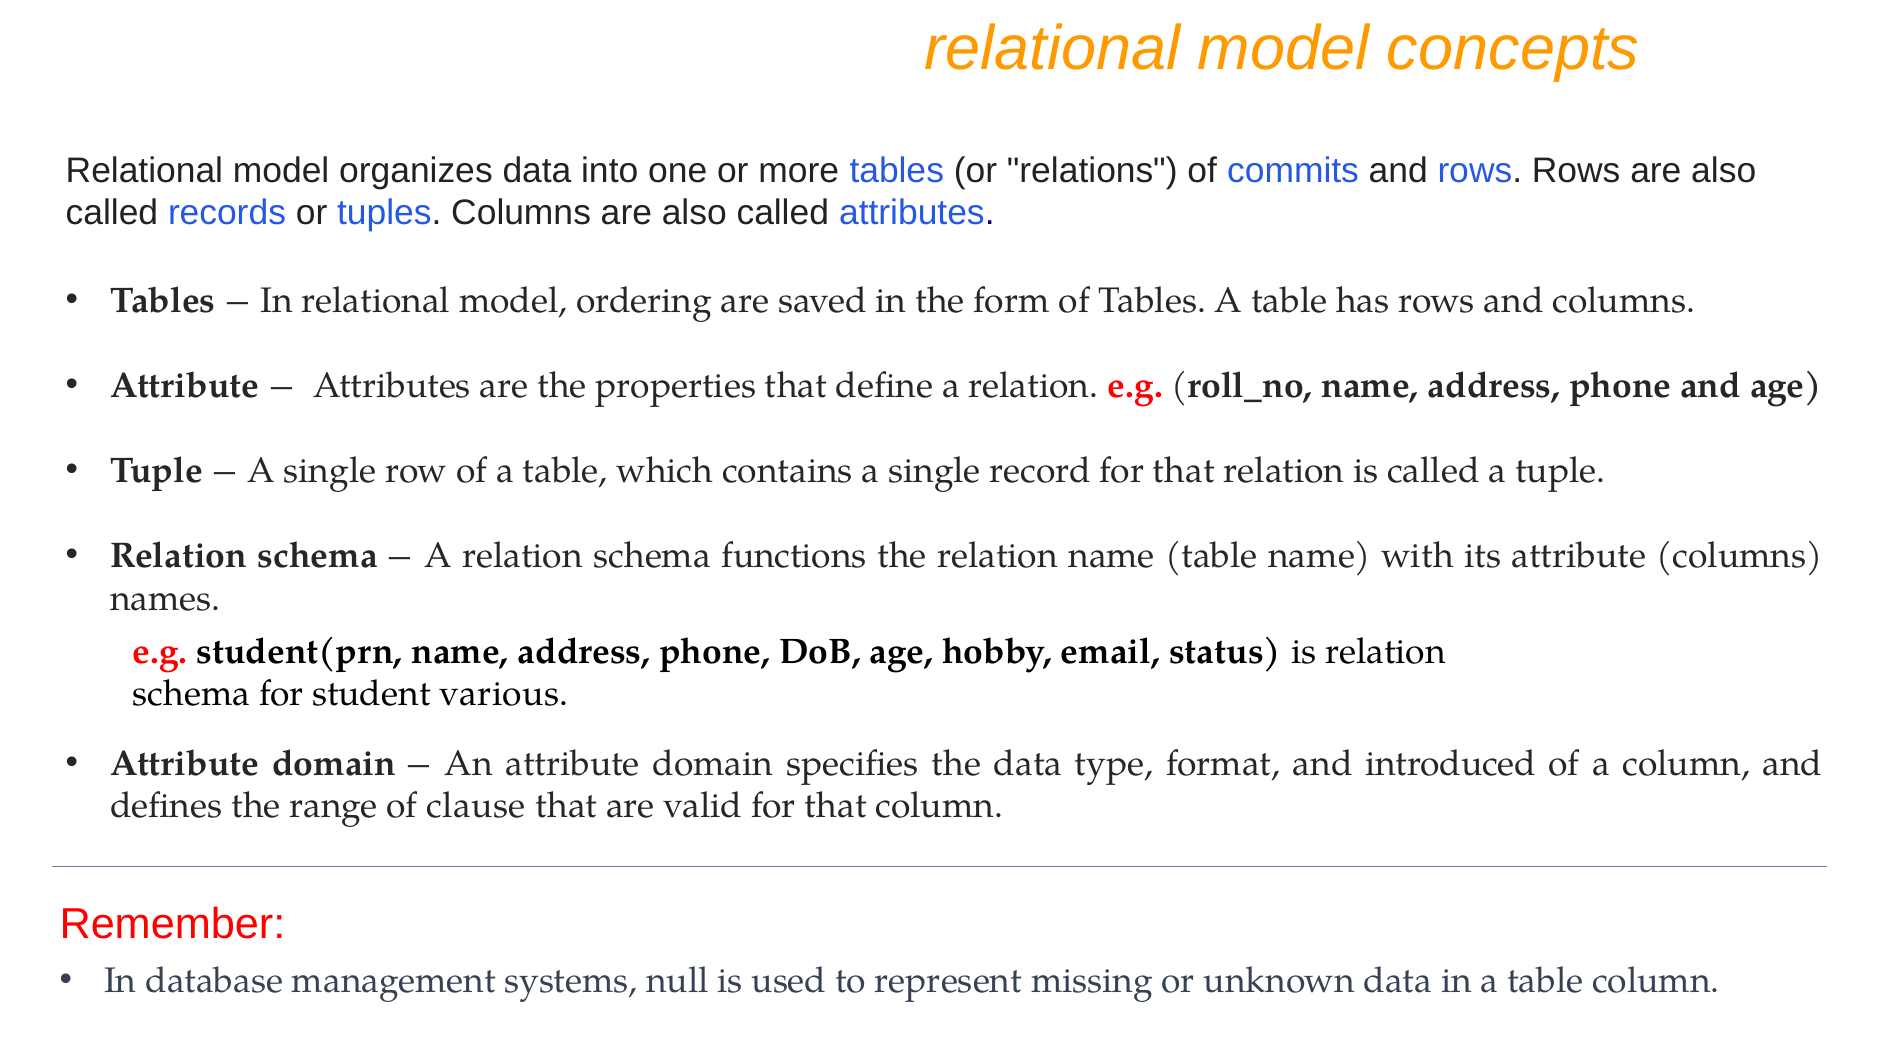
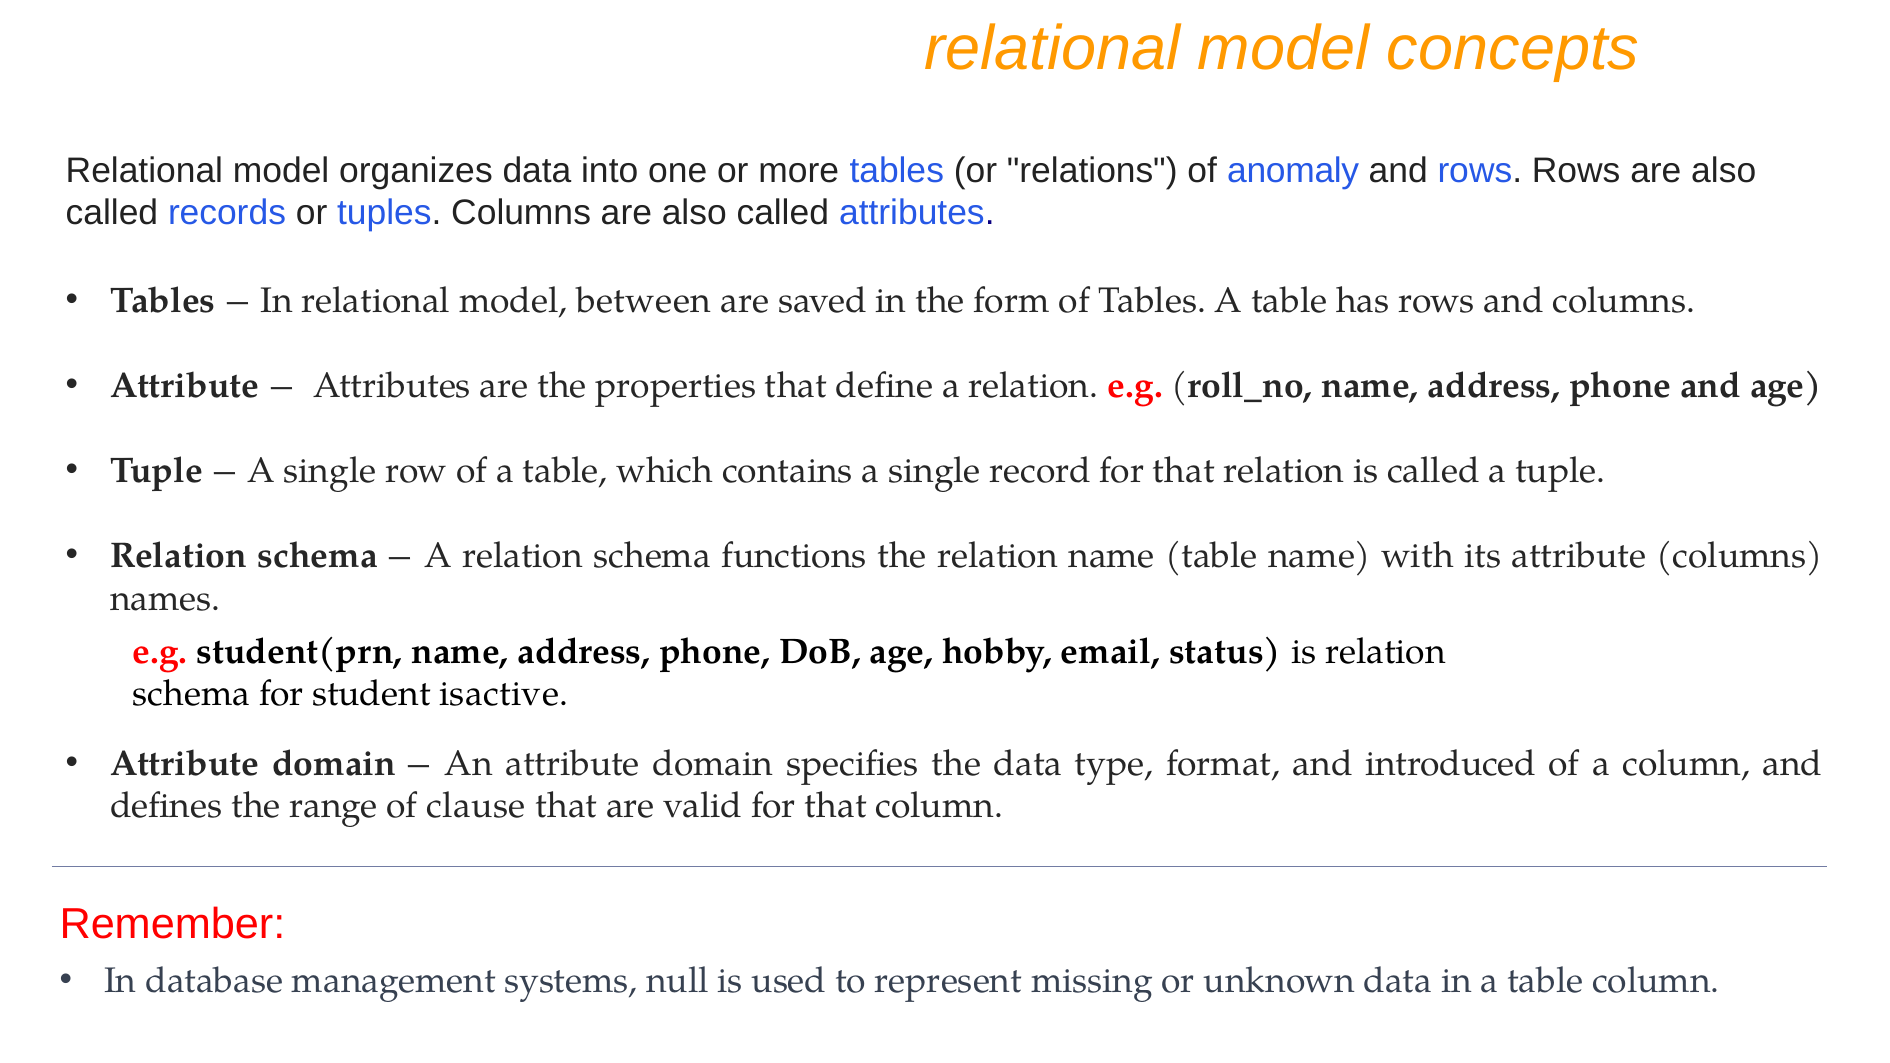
commits: commits -> anomaly (1293, 170)
ordering: ordering -> between (644, 301)
various: various -> isactive (504, 694)
